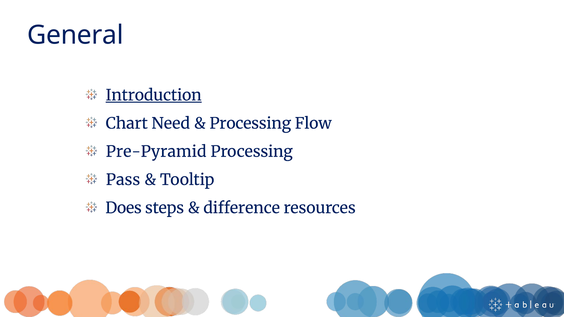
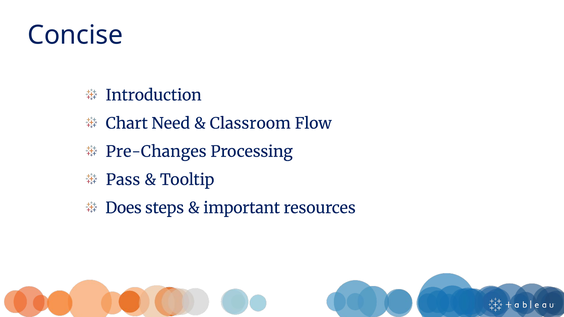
General: General -> Concise (75, 35)
Introduction underline: present -> none (154, 95)
Processing: Processing -> Classroom (250, 124)
Pre-Pyramid: Pre-Pyramid -> Pre-Changes (156, 152)
difference: difference -> important (242, 208)
